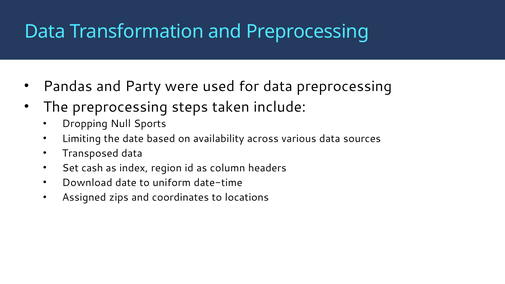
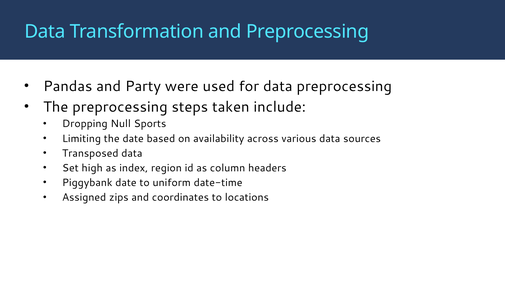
cash: cash -> high (92, 168)
Download: Download -> Piggybank (87, 183)
